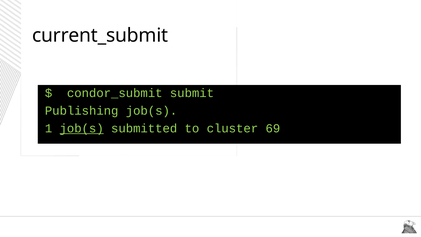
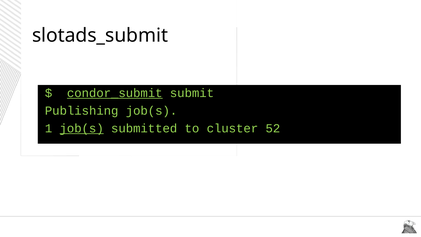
current_submit: current_submit -> slotads_submit (100, 35)
condor_submit underline: none -> present (115, 93)
69: 69 -> 52 (273, 128)
